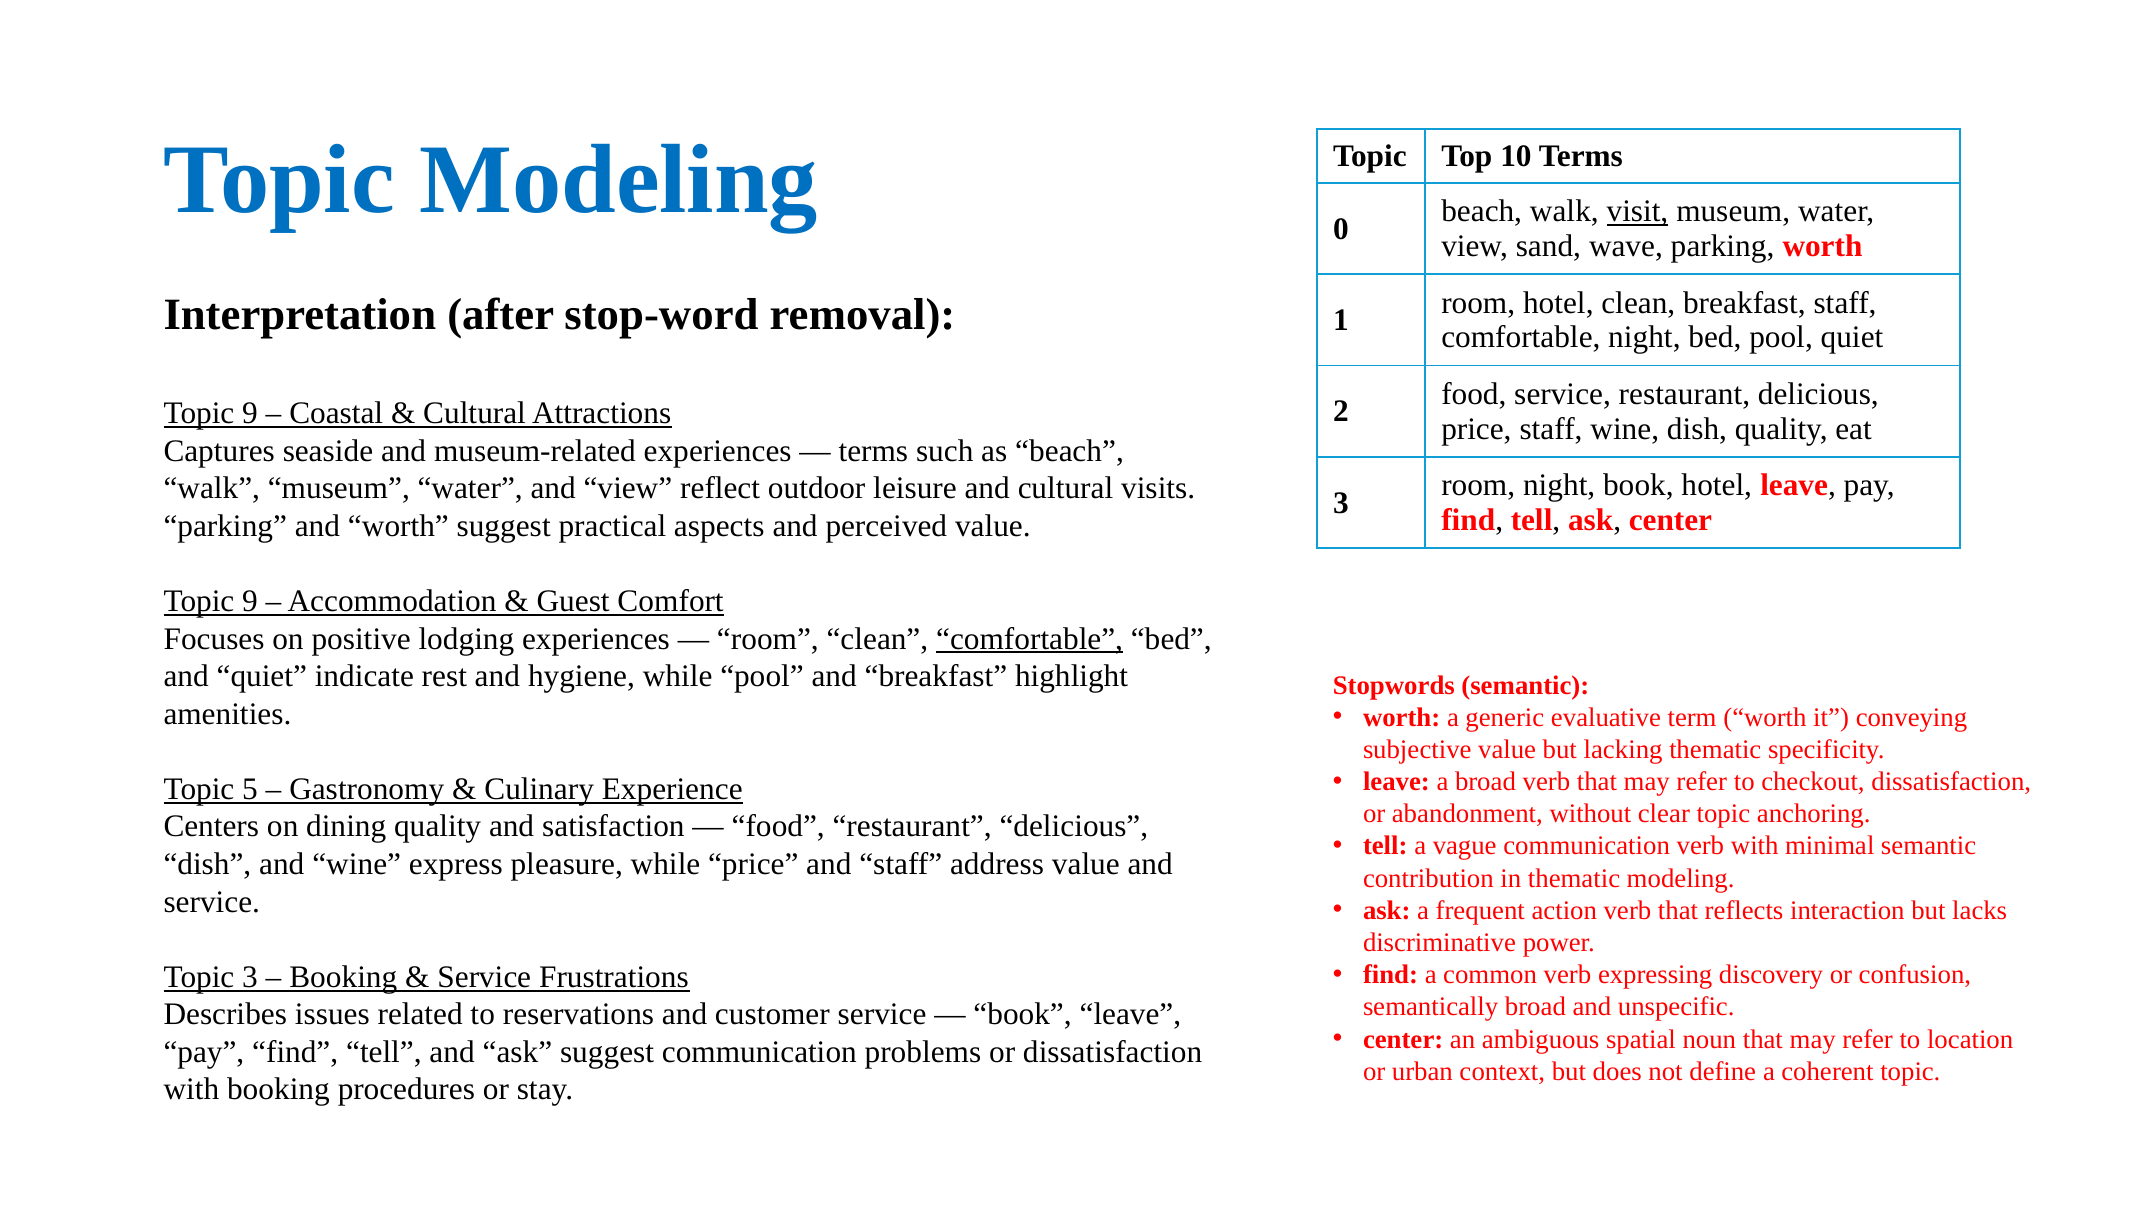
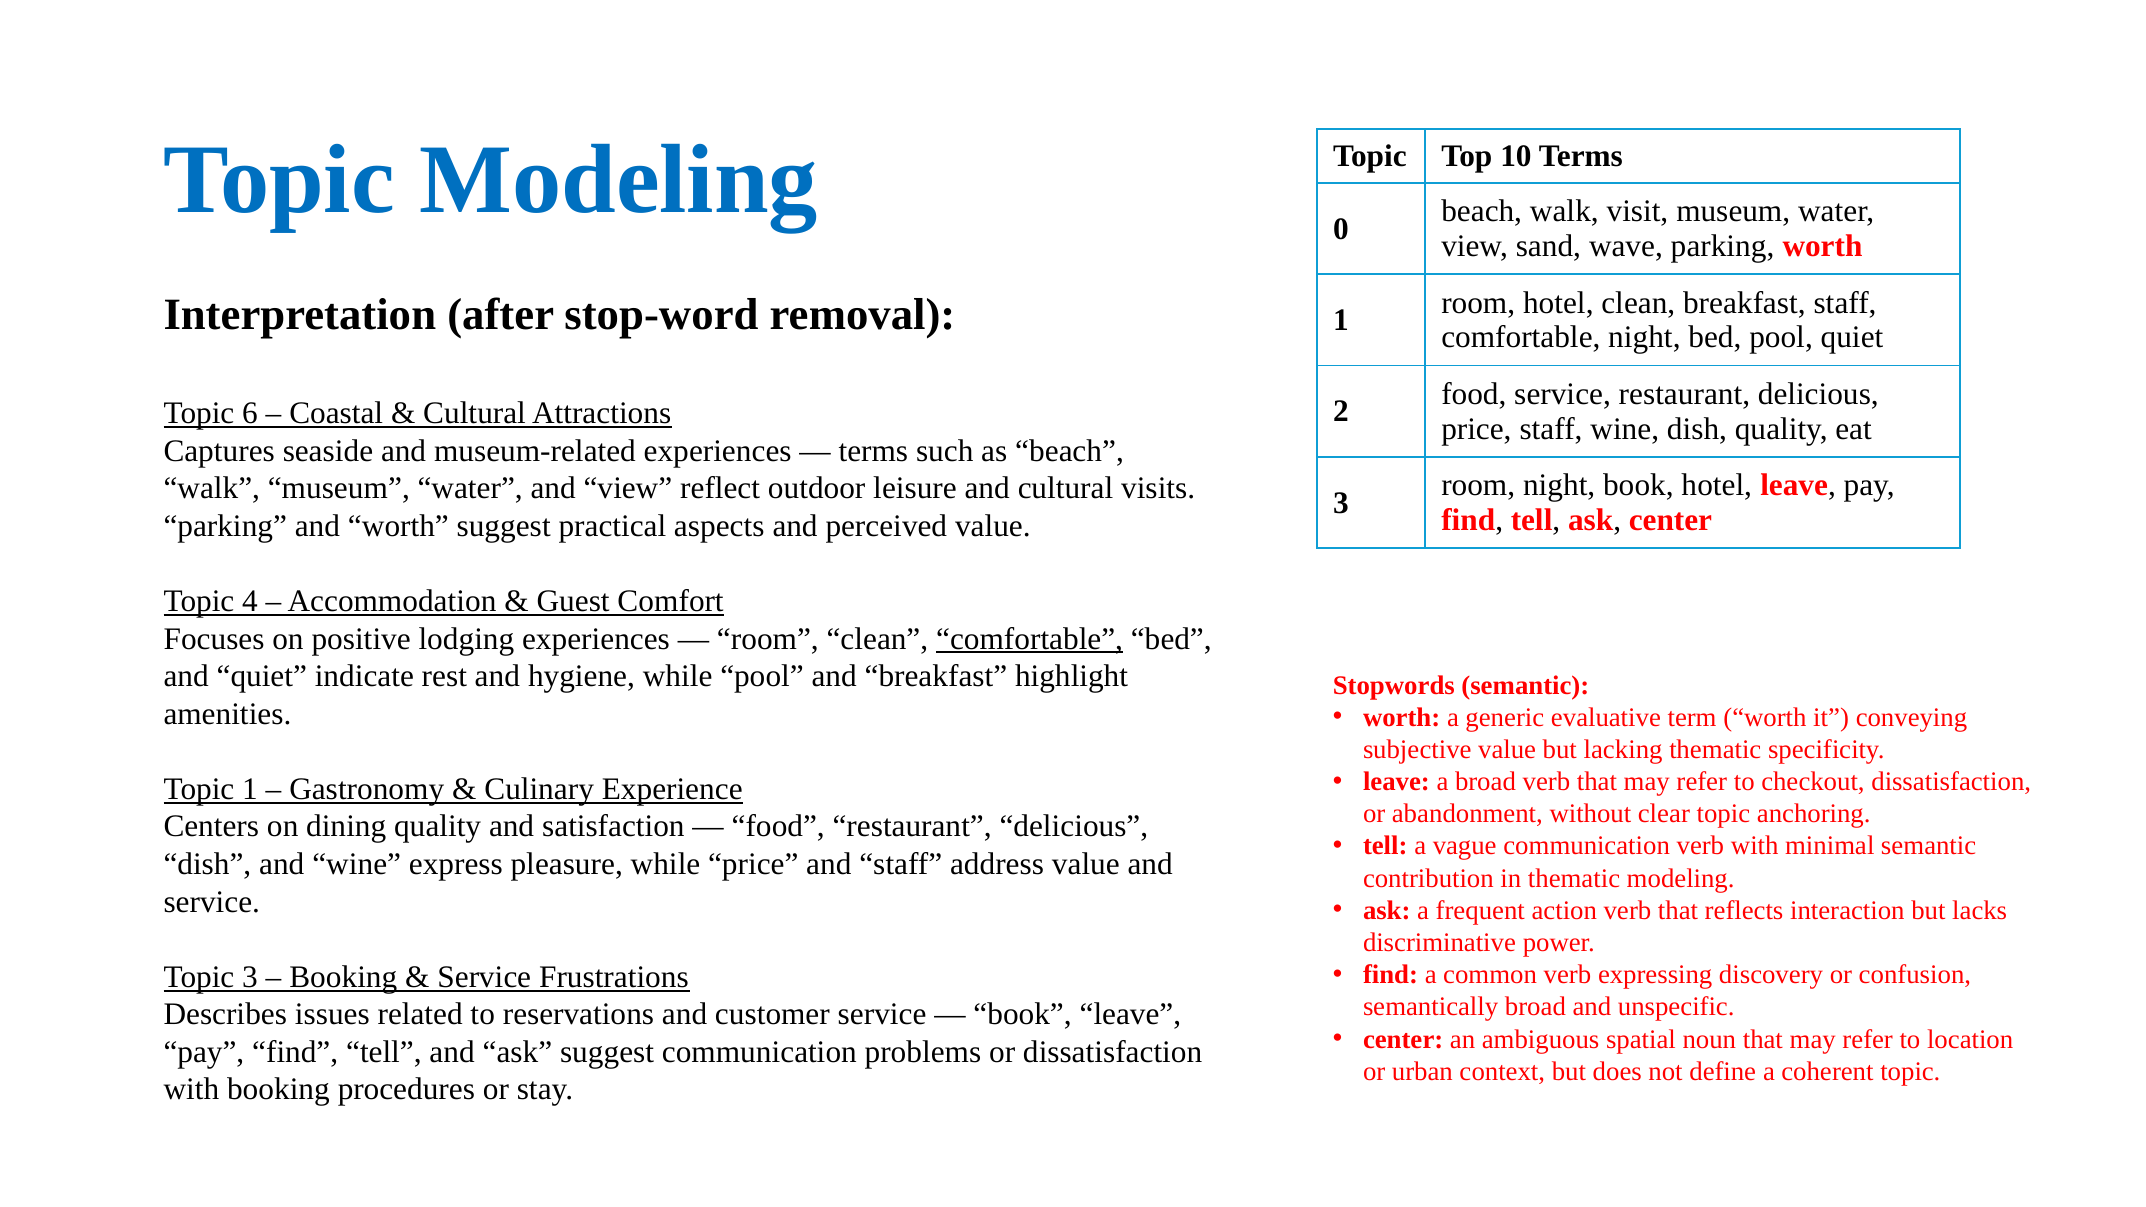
visit underline: present -> none (1637, 212)
9: 9 -> 6 (250, 413)
9: 9 -> 4 (250, 601)
Topic 5: 5 -> 1 (250, 789)
